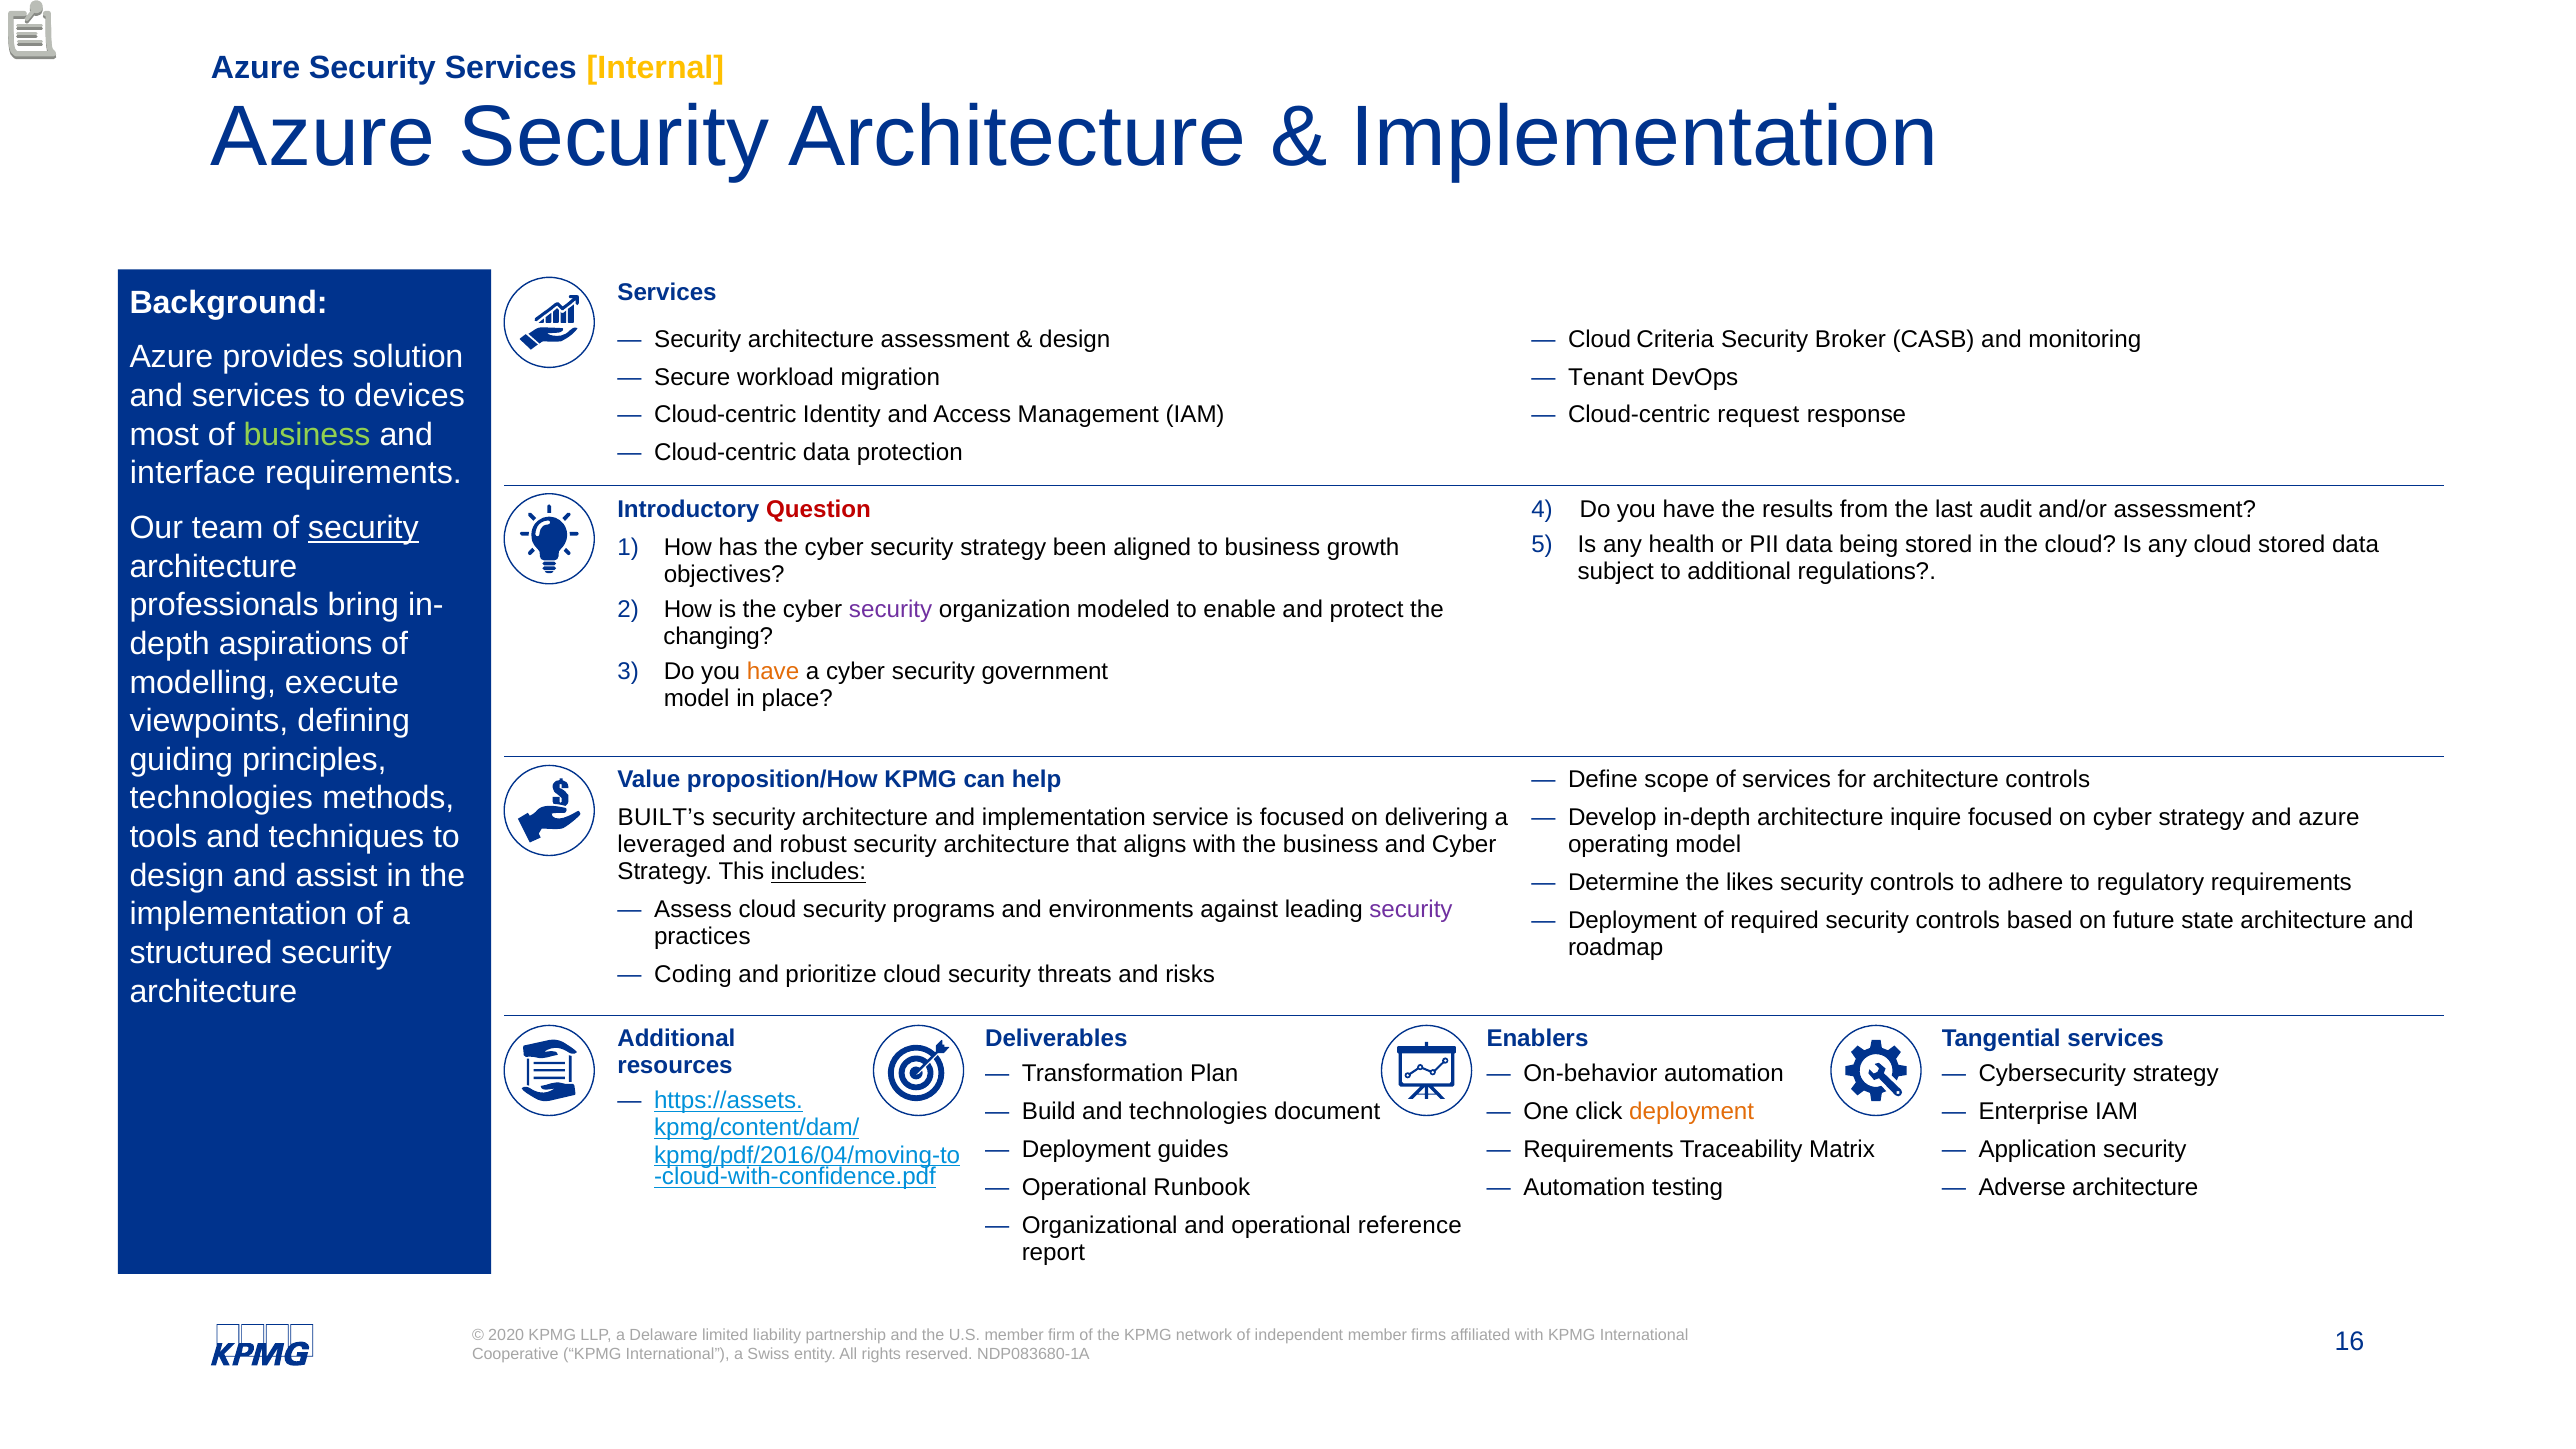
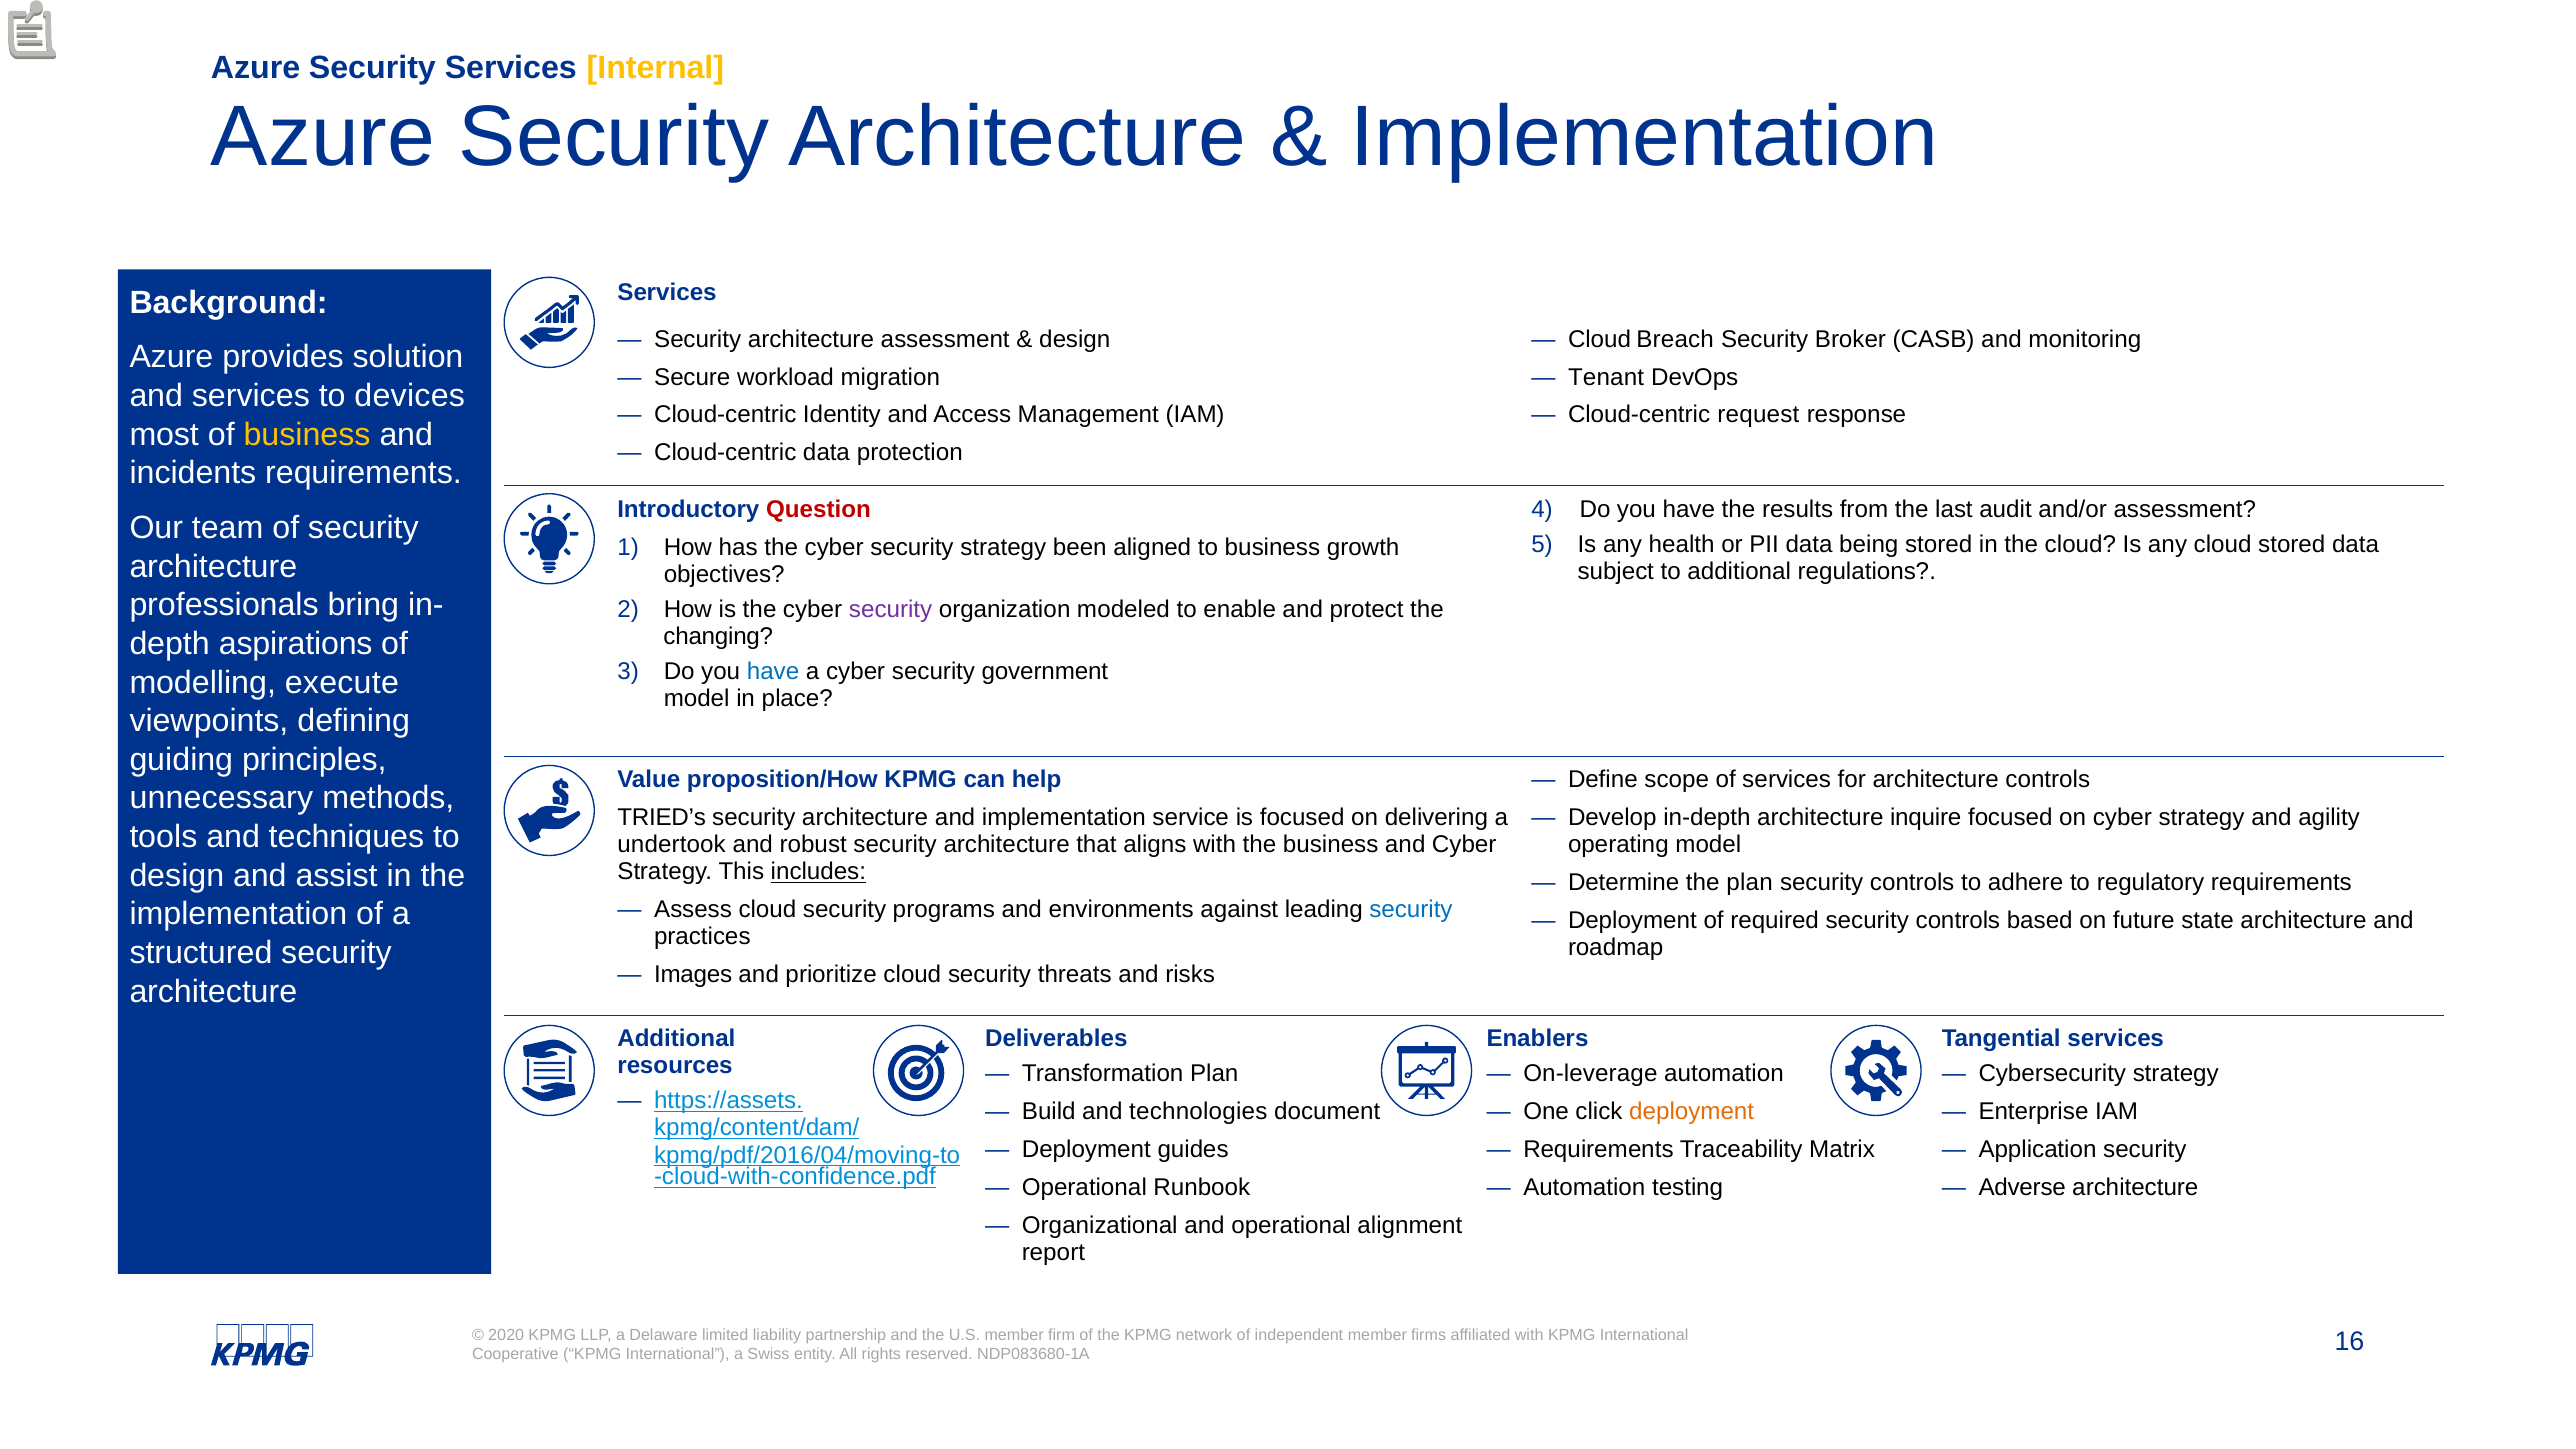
Criteria: Criteria -> Breach (1675, 339)
business colour: light green -> yellow (307, 434)
interface: interface -> incidents (193, 473)
security underline: present -> none (363, 528)
have colour: orange -> blue (773, 672)
technologies: technologies -> unnecessary (221, 798)
BUILT’s: BUILT’s -> TRIED’s (662, 818)
and azure: azure -> agility (2329, 818)
leveraged: leveraged -> undertook (672, 845)
the likes: likes -> plan (1750, 883)
security colour: purple -> blue (1411, 910)
Coding: Coding -> Images (693, 975)
On-behavior: On-behavior -> On-leverage (1590, 1074)
reference: reference -> alignment (1410, 1225)
